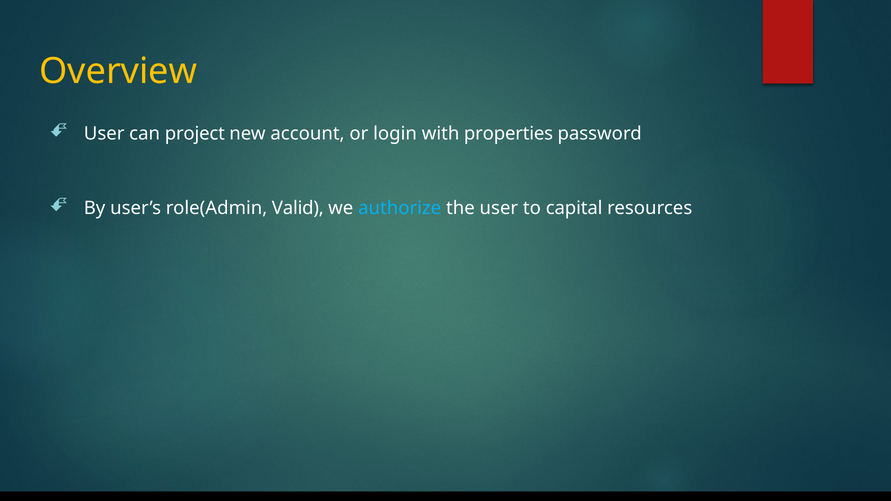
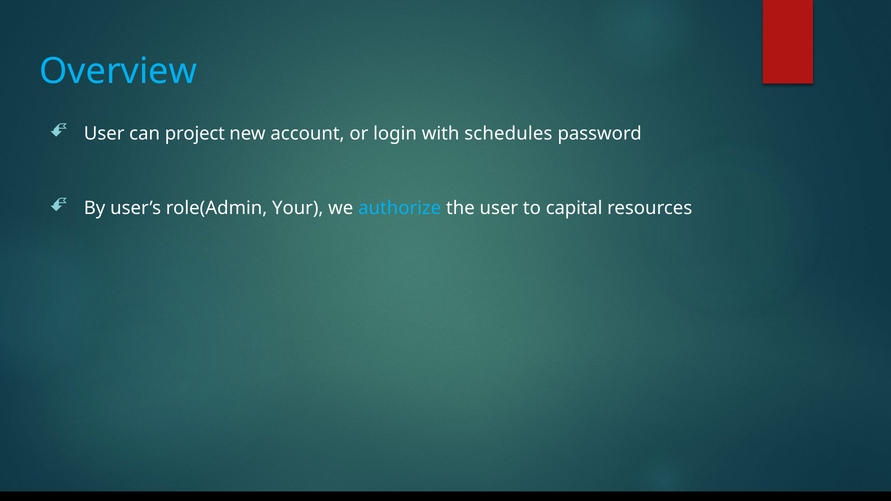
Overview colour: yellow -> light blue (118, 71)
properties: properties -> schedules (508, 134)
Valid: Valid -> Your (298, 208)
